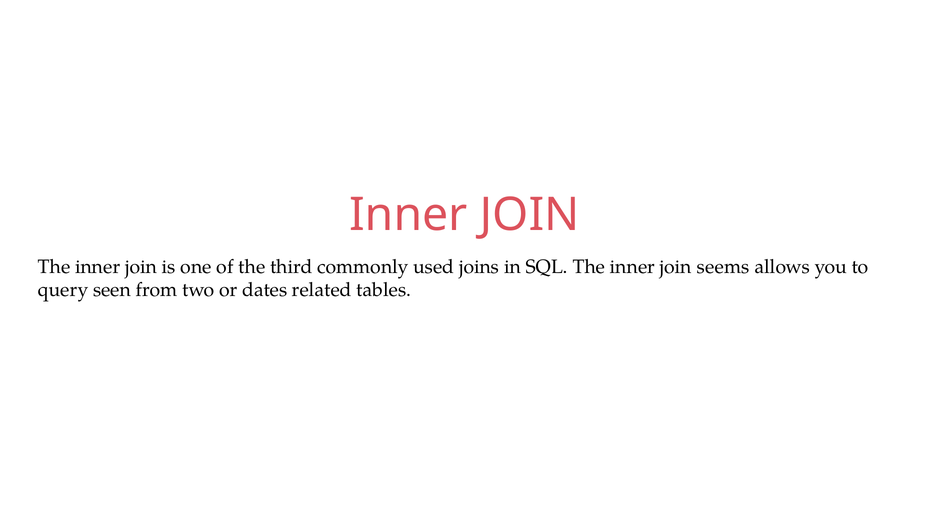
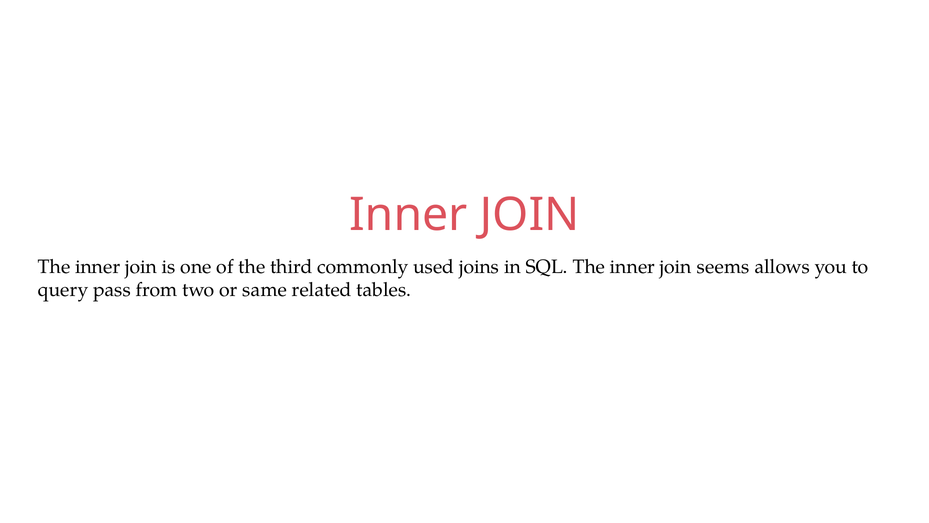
seen: seen -> pass (112, 290)
dates: dates -> same (265, 290)
